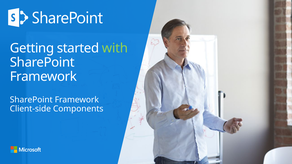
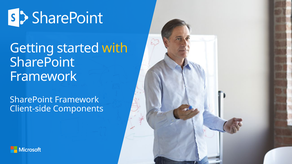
with colour: light green -> yellow (115, 48)
